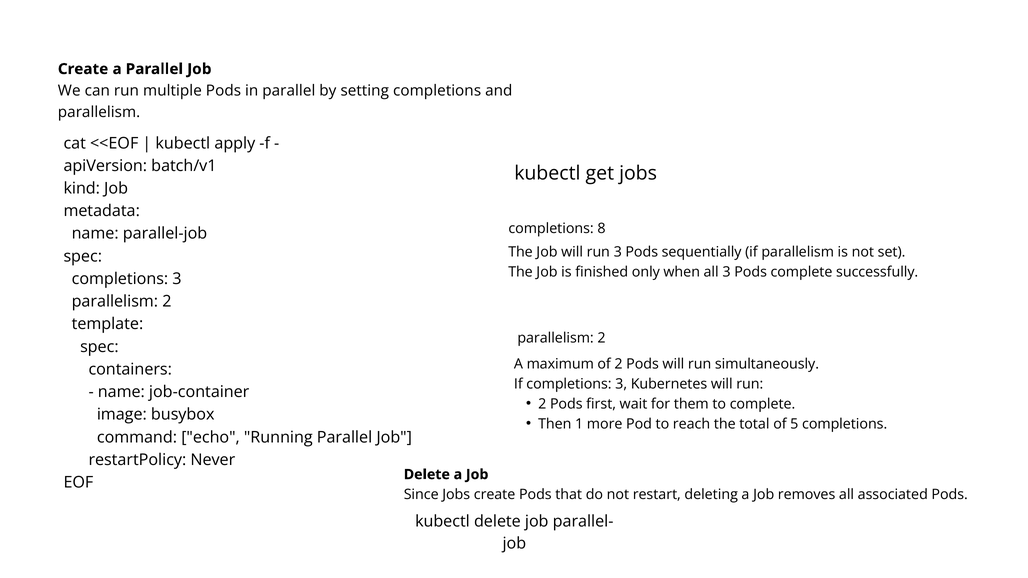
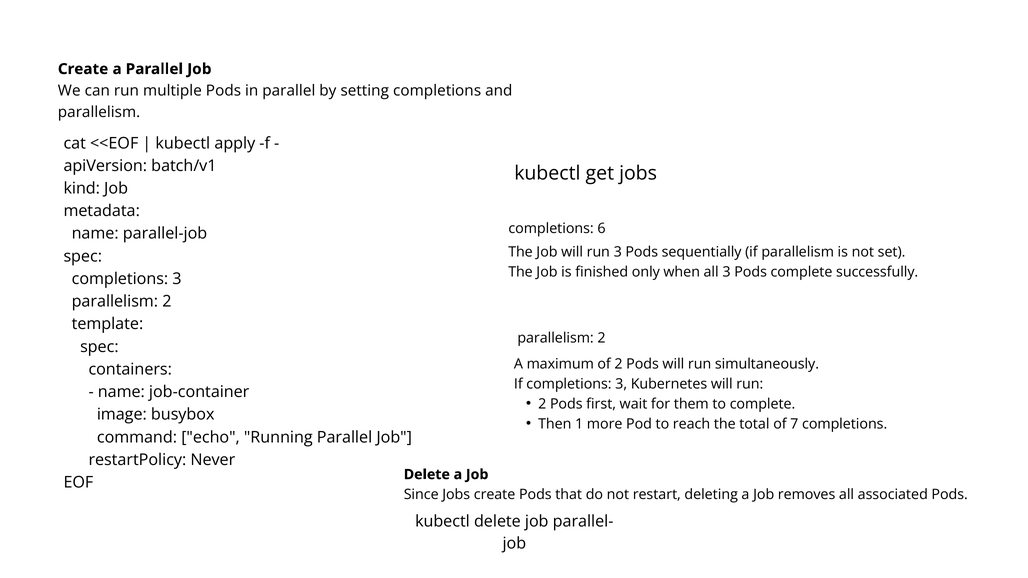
8: 8 -> 6 (601, 229)
5: 5 -> 7 (794, 424)
